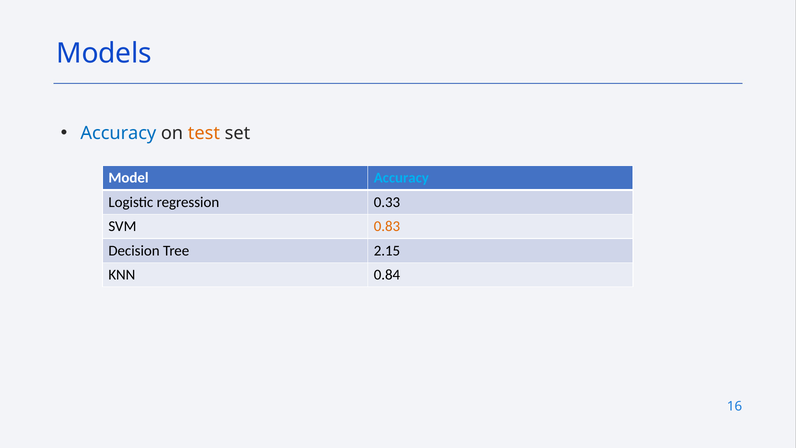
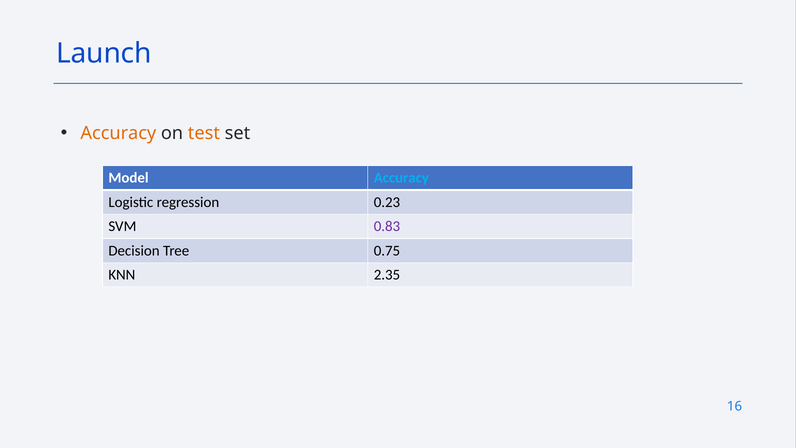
Models: Models -> Launch (104, 53)
Accuracy colour: blue -> orange (118, 133)
0.33: 0.33 -> 0.23 (387, 202)
0.83 colour: orange -> purple (387, 226)
2.15: 2.15 -> 0.75 (387, 251)
0.84: 0.84 -> 2.35 (387, 275)
